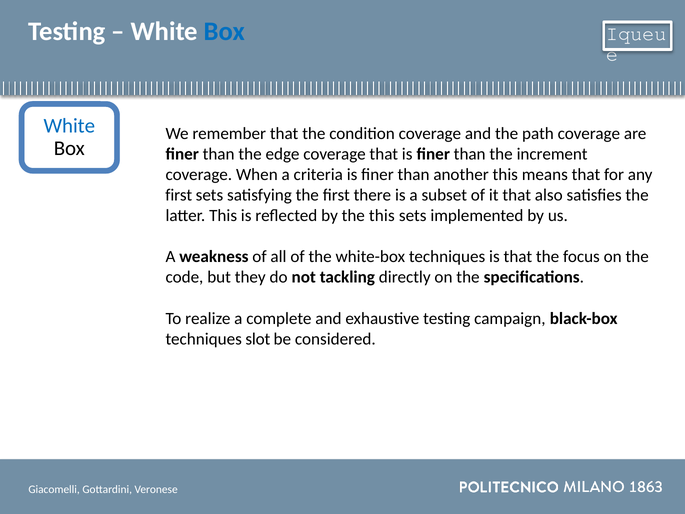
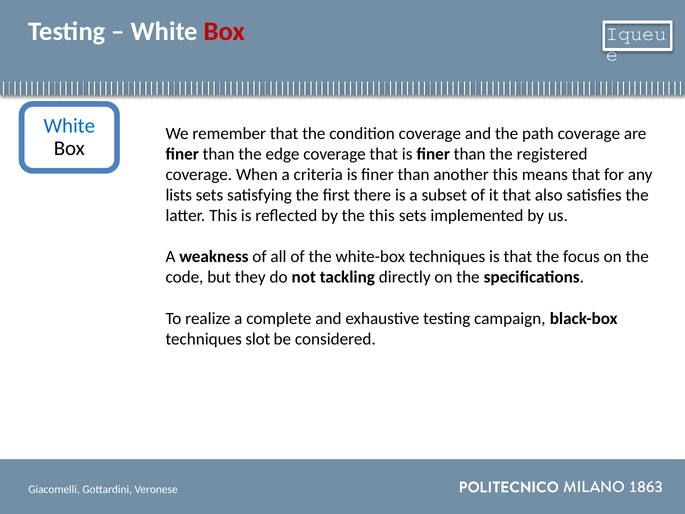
Box colour: blue -> red (224, 32)
increment: increment -> registered (552, 154)
first: first -> lists (179, 195)
